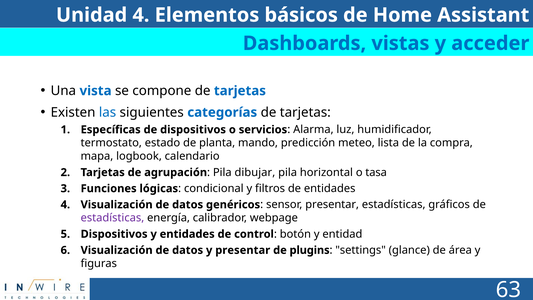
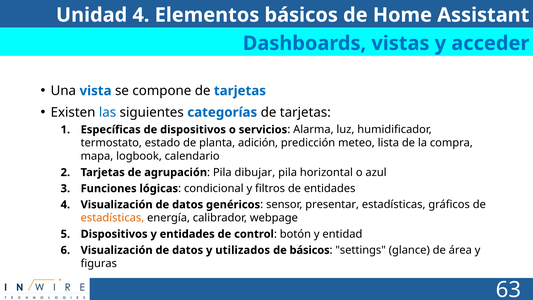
mando: mando -> adición (258, 143)
tasa: tasa -> azul (376, 172)
estadísticas colour: purple -> orange (112, 218)
y presentar: presentar -> utilizados (243, 250)
de plugins: plugins -> básicos (310, 250)
